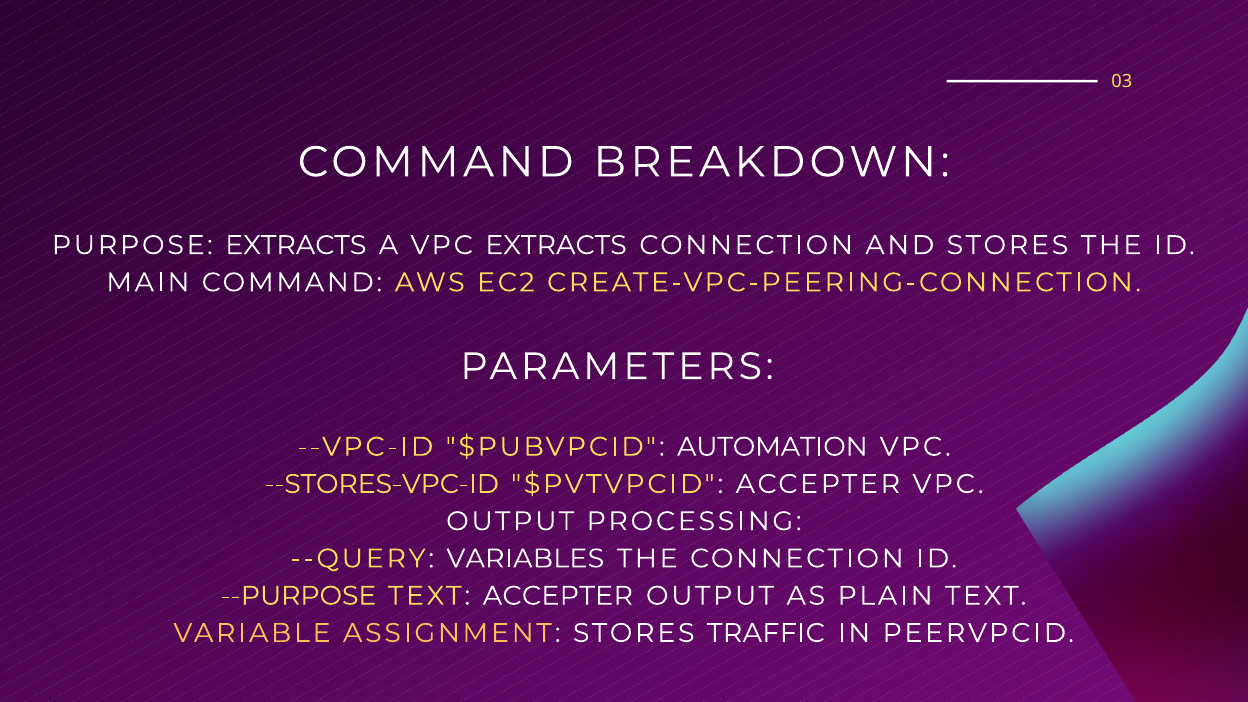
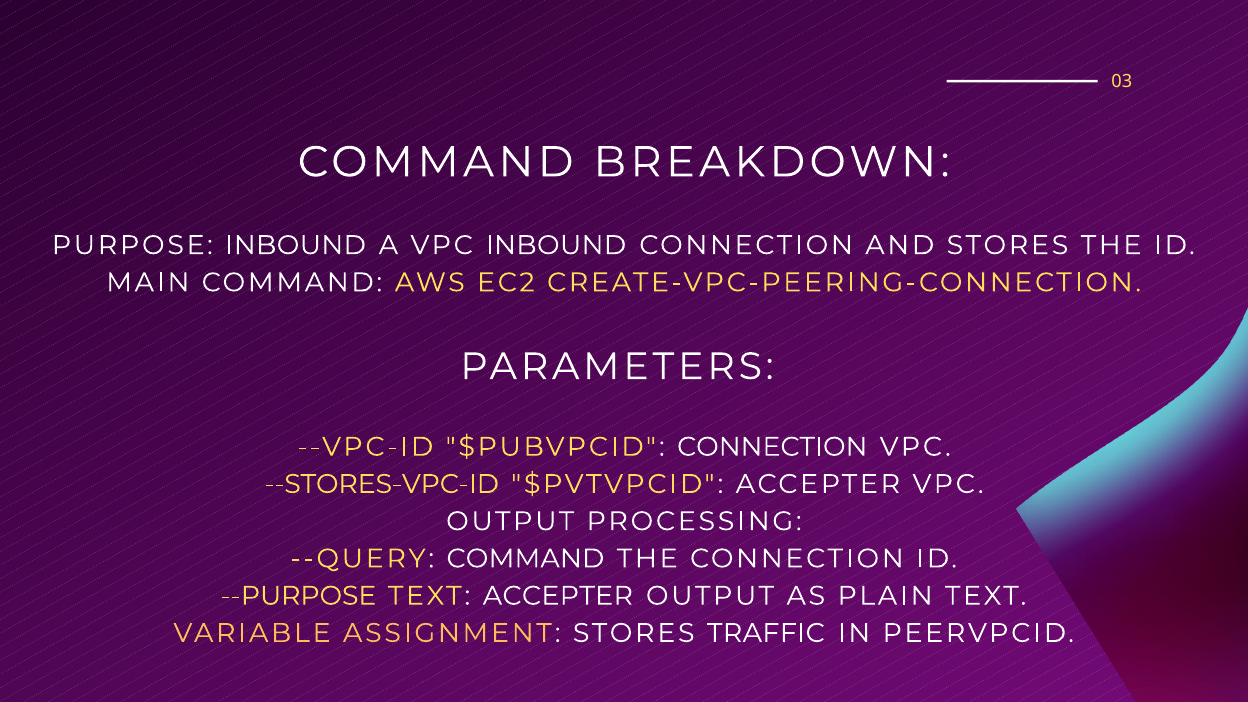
PURPOSE EXTRACTS: EXTRACTS -> INBOUND (296, 245)
VPC EXTRACTS: EXTRACTS -> INBOUND (556, 245)
$PUBVPCID AUTOMATION: AUTOMATION -> CONNECTION (772, 447)
--QUERY VARIABLES: VARIABLES -> COMMAND (525, 559)
